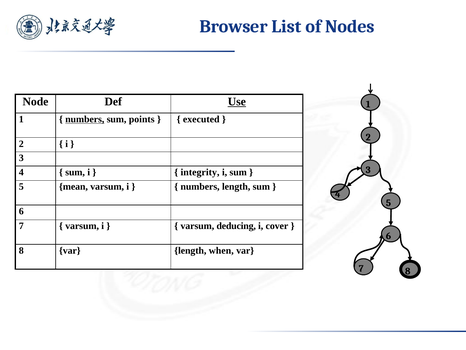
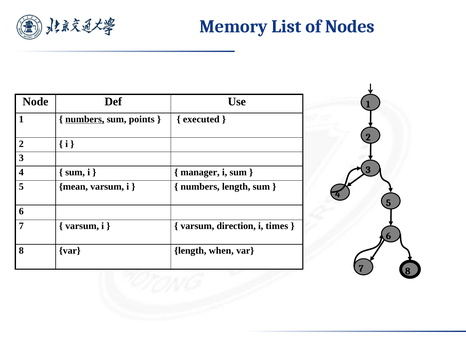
Browser: Browser -> Memory (233, 26)
Use underline: present -> none (237, 101)
integrity: integrity -> manager (200, 172)
deducing: deducing -> direction (236, 226)
cover: cover -> times (277, 226)
